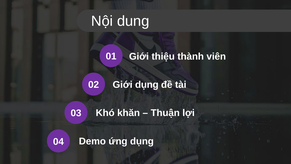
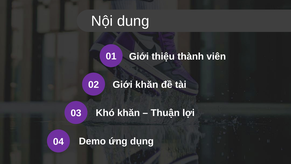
Giới dụng: dụng -> khăn (147, 85)
